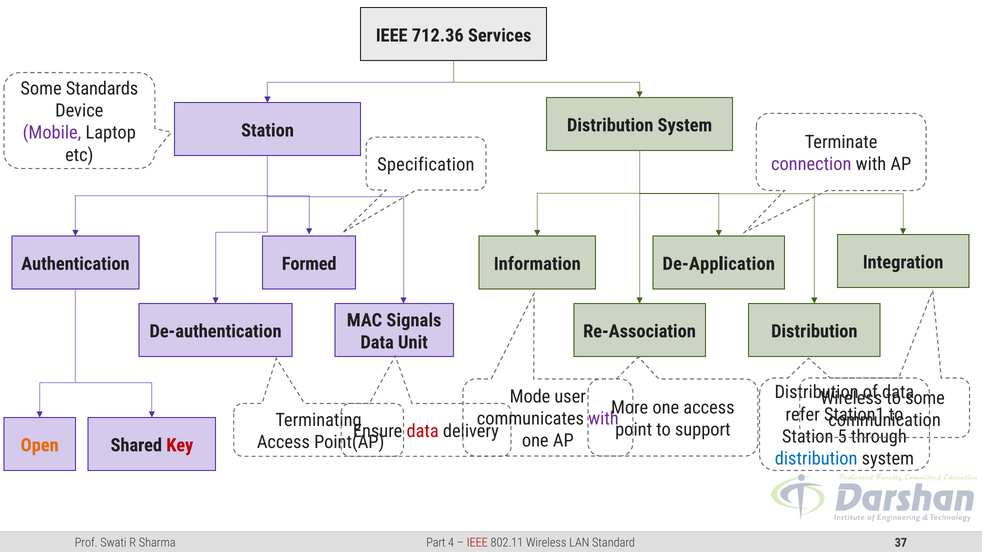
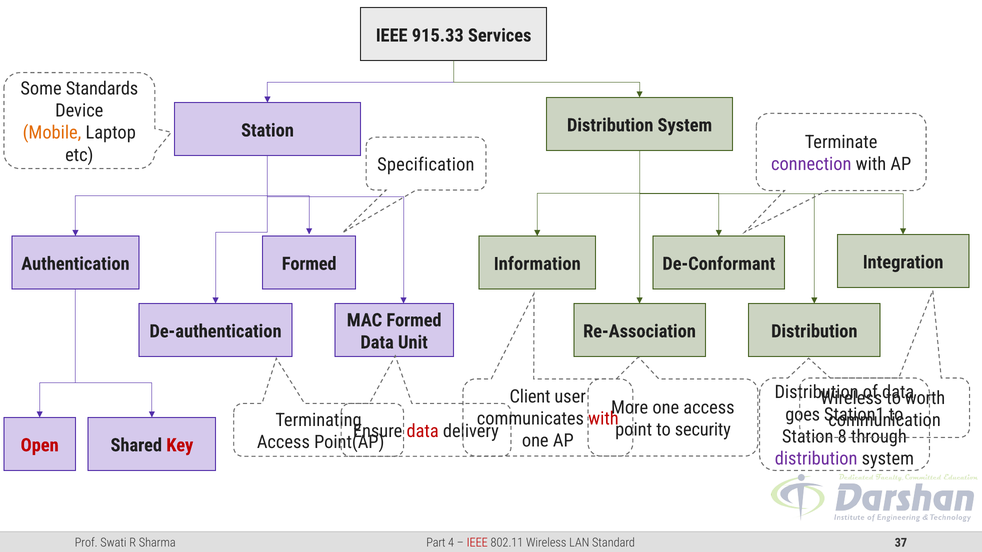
712.36: 712.36 -> 915.33 (438, 36)
Mobile colour: purple -> orange (52, 133)
De-Application: De-Application -> De-Conformant (719, 264)
MAC Signals: Signals -> Formed (414, 320)
Mode: Mode -> Client (530, 397)
some: some -> worth (925, 398)
refer: refer -> goes (803, 415)
with colour: purple -> red (603, 419)
support: support -> security (703, 430)
5: 5 -> 8 (842, 437)
Open colour: orange -> red (40, 446)
distribution colour: blue -> purple (816, 459)
